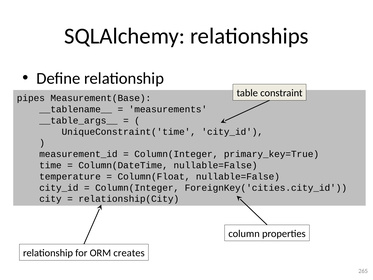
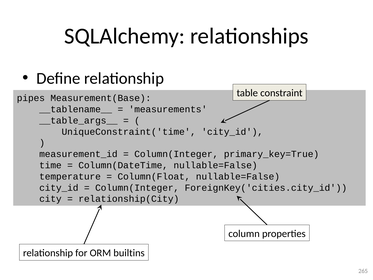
creates: creates -> builtins (129, 253)
